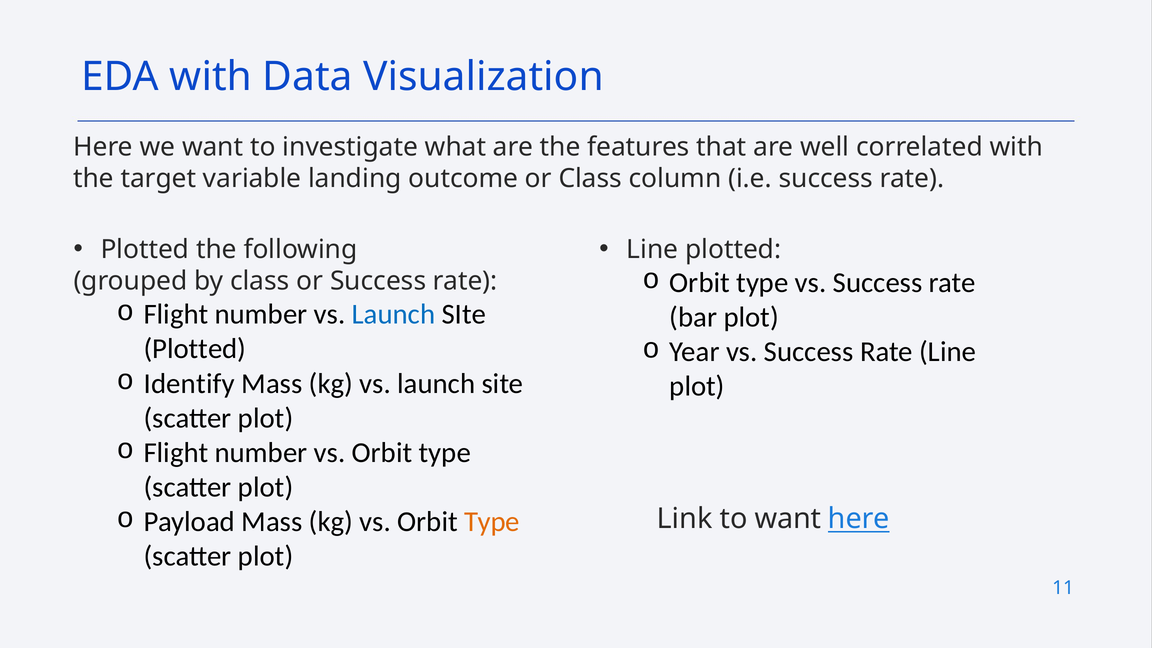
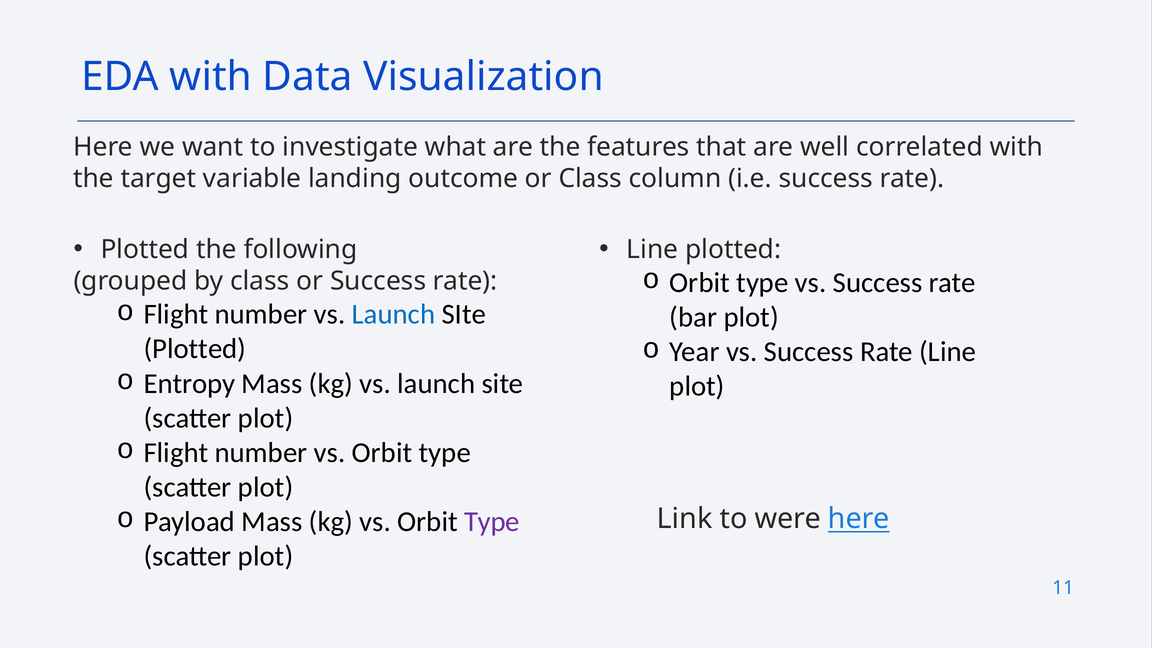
Identify: Identify -> Entropy (189, 384)
Type colour: orange -> purple (492, 522)
to want: want -> were (788, 519)
